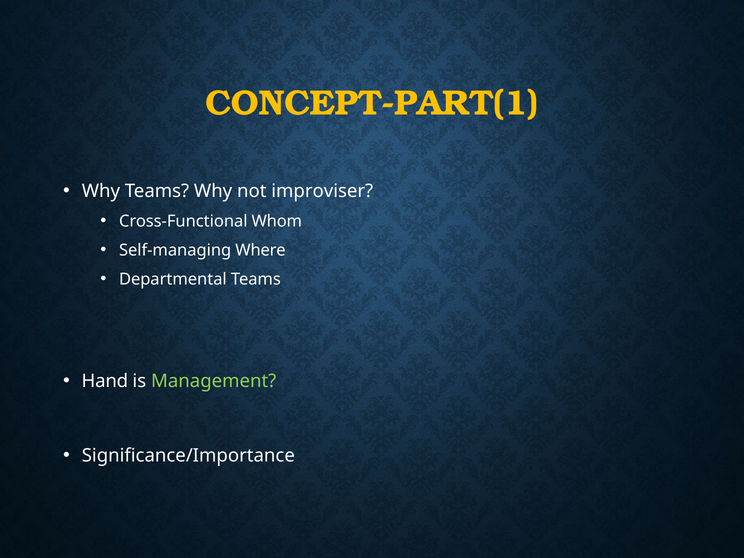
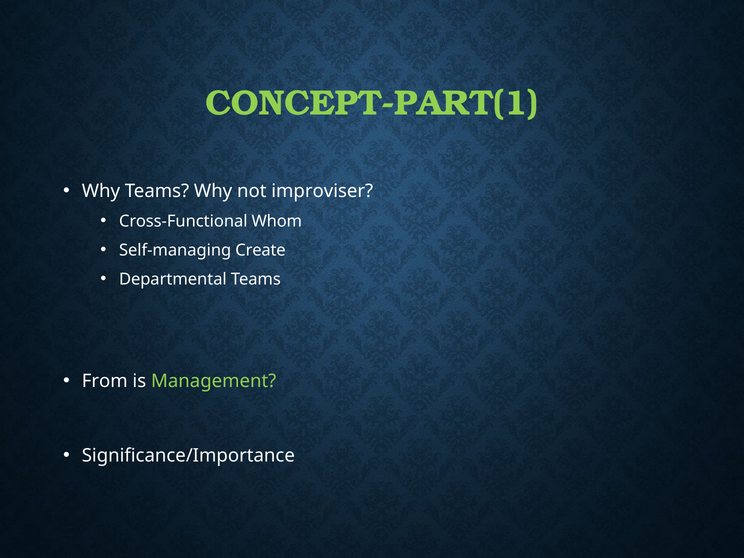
CONCEPT-PART(1 colour: yellow -> light green (372, 103)
Where: Where -> Create (261, 250)
Hand: Hand -> From (105, 381)
